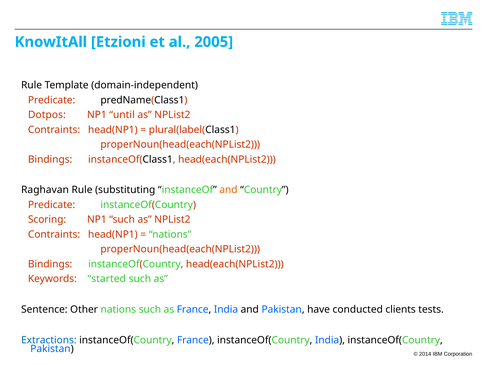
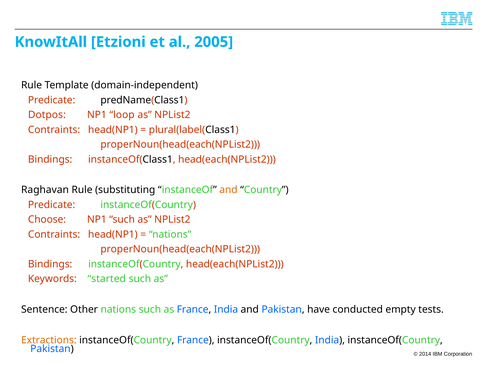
until: until -> loop (122, 115)
Scoring: Scoring -> Choose (47, 220)
clients: clients -> empty (401, 310)
Extractions colour: blue -> orange (49, 340)
